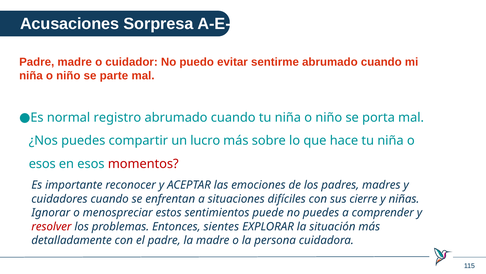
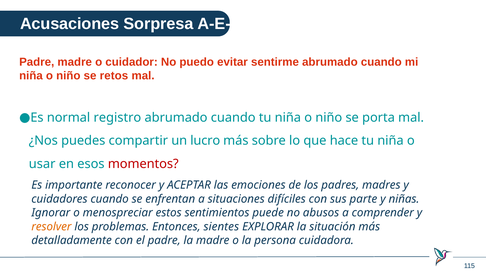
parte: parte -> retos (114, 76)
esos: esos -> usar (42, 163)
cierre: cierre -> parte (363, 198)
no puedes: puedes -> abusos (321, 212)
resolver colour: red -> orange (51, 226)
